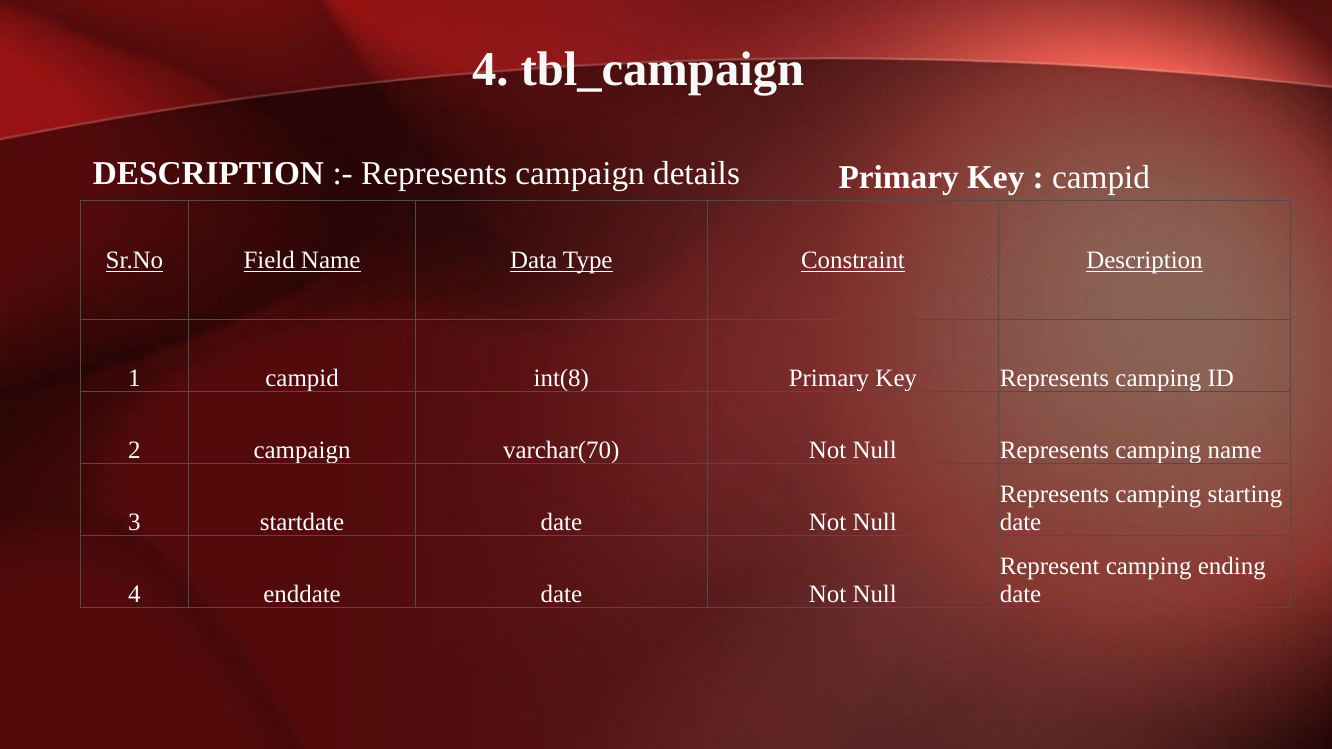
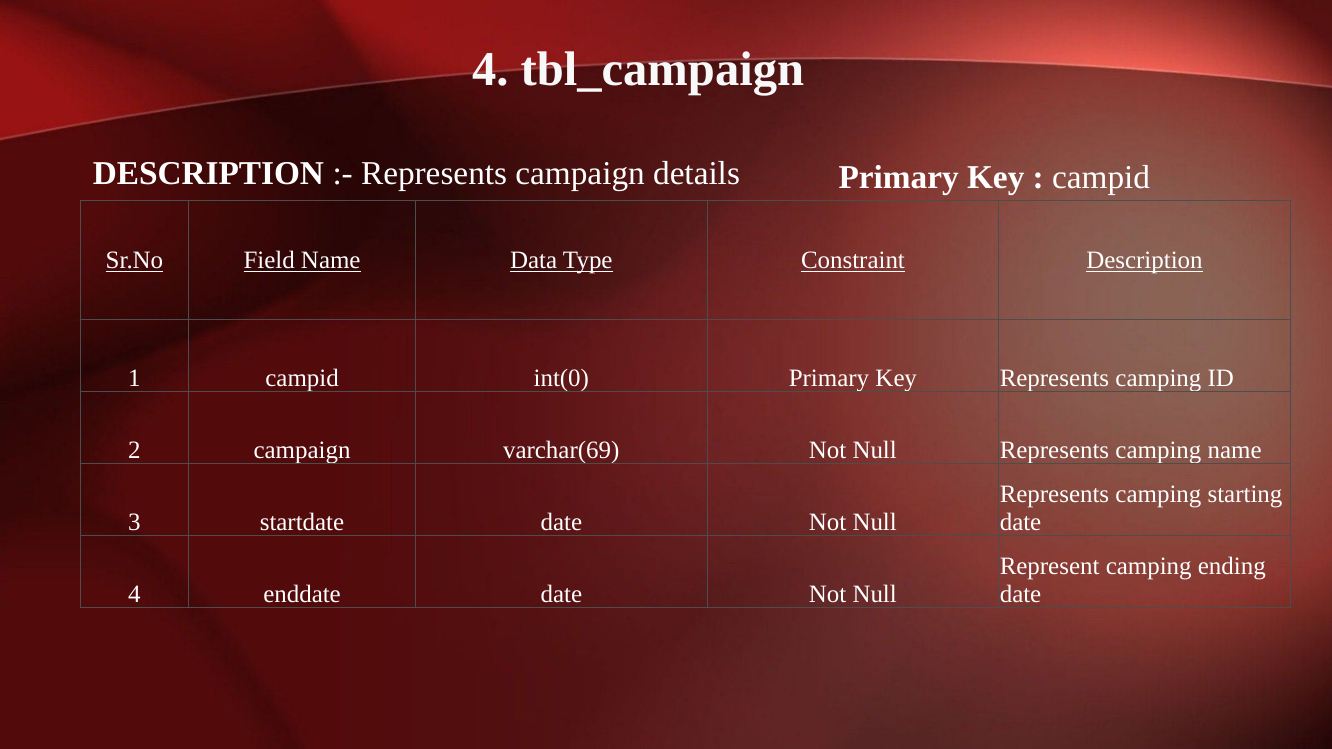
int(8: int(8 -> int(0 (561, 378)
varchar(70: varchar(70 -> varchar(69 (561, 450)
